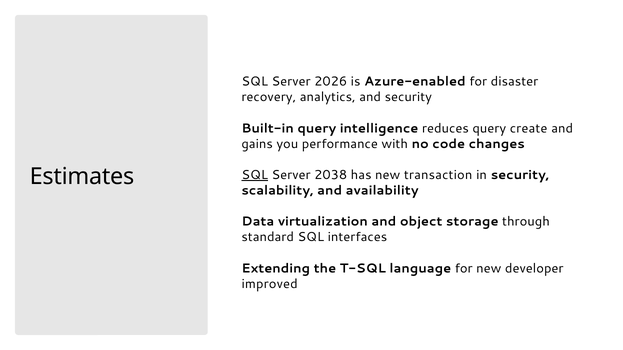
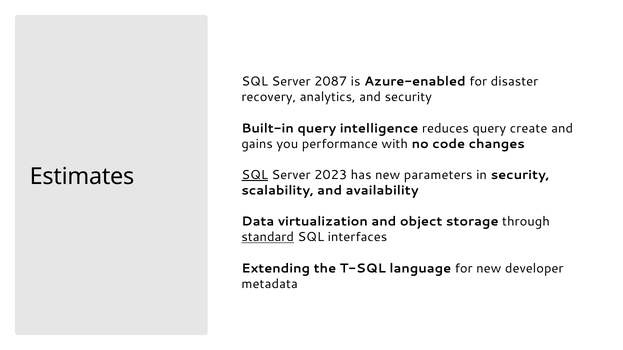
2026: 2026 -> 2087 (331, 82)
2038: 2038 -> 2023 (331, 175)
transaction: transaction -> parameters (438, 175)
standard underline: none -> present (268, 237)
improved: improved -> metadata (270, 284)
